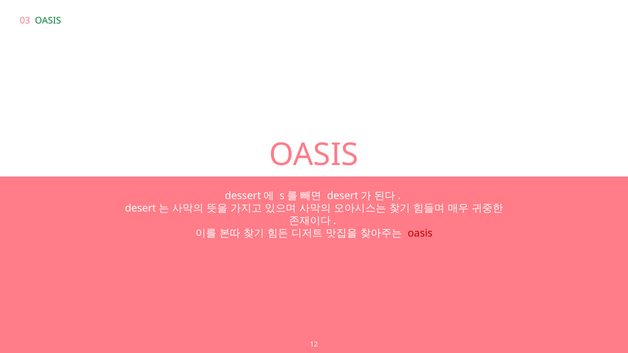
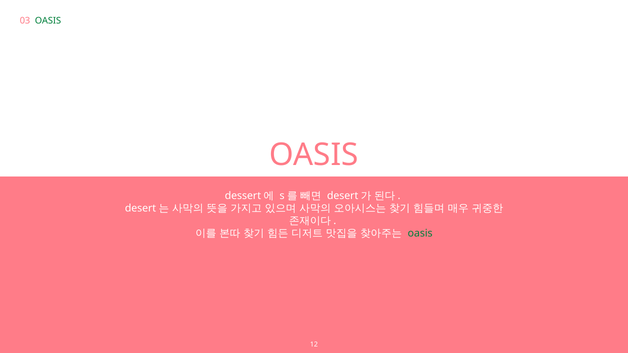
oasis colour: red -> green (420, 234)
